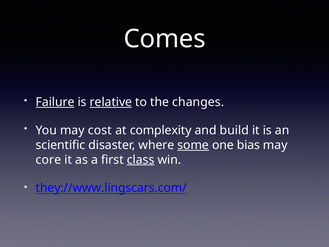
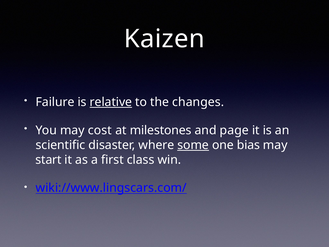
Comes: Comes -> Kaizen (164, 39)
Failure underline: present -> none (55, 102)
complexity: complexity -> milestones (161, 130)
build: build -> page (234, 130)
core: core -> start (49, 160)
class underline: present -> none (141, 160)
they://www.lingscars.com/: they://www.lingscars.com/ -> wiki://www.lingscars.com/ (111, 188)
